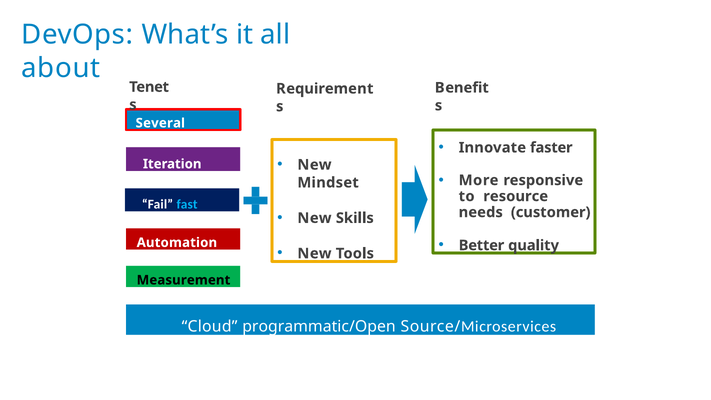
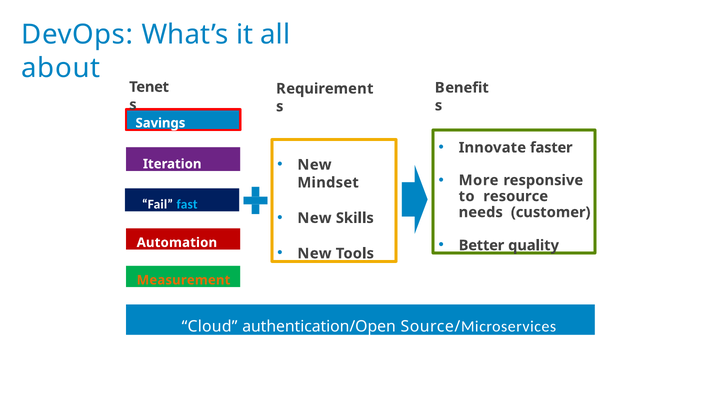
Several: Several -> Savings (160, 123)
Measurement colour: black -> orange (184, 280)
programmatic/Open: programmatic/Open -> authentication/Open (319, 326)
